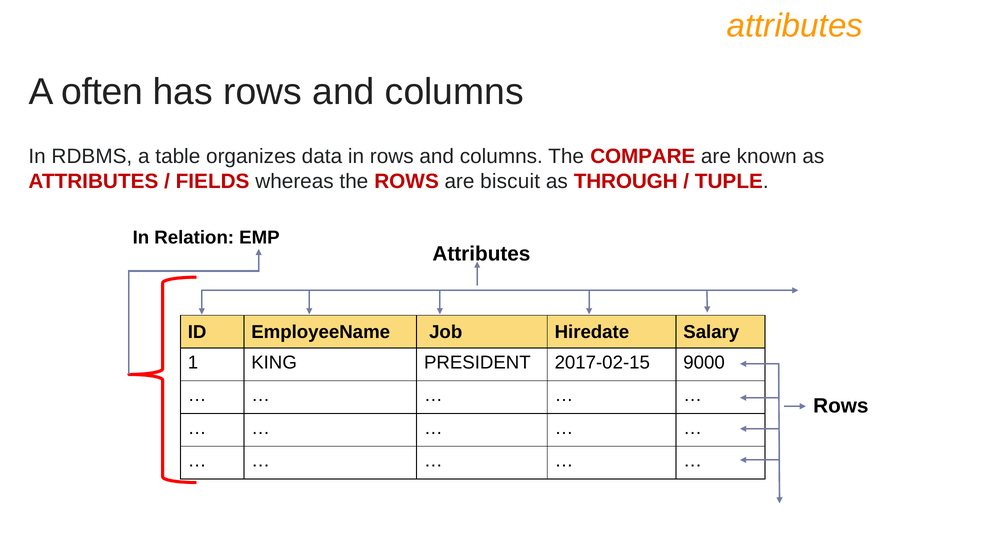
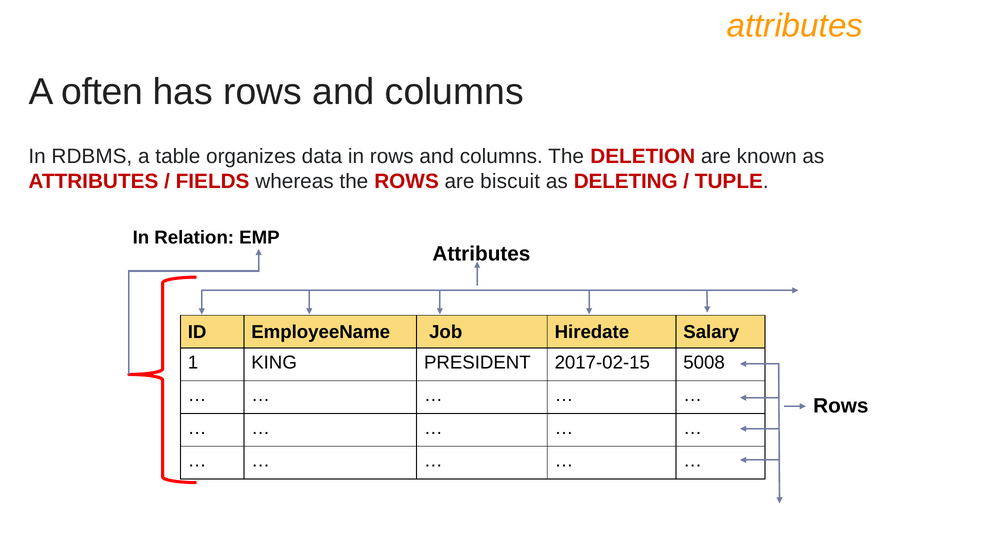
COMPARE: COMPARE -> DELETION (643, 156)
THROUGH: THROUGH -> DELETING (626, 181)
9000: 9000 -> 5008 (704, 362)
